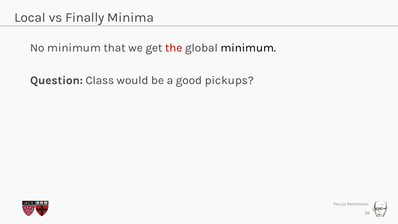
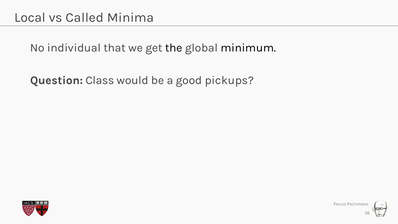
Finally: Finally -> Called (85, 17)
No minimum: minimum -> individual (74, 48)
the colour: red -> black (174, 48)
